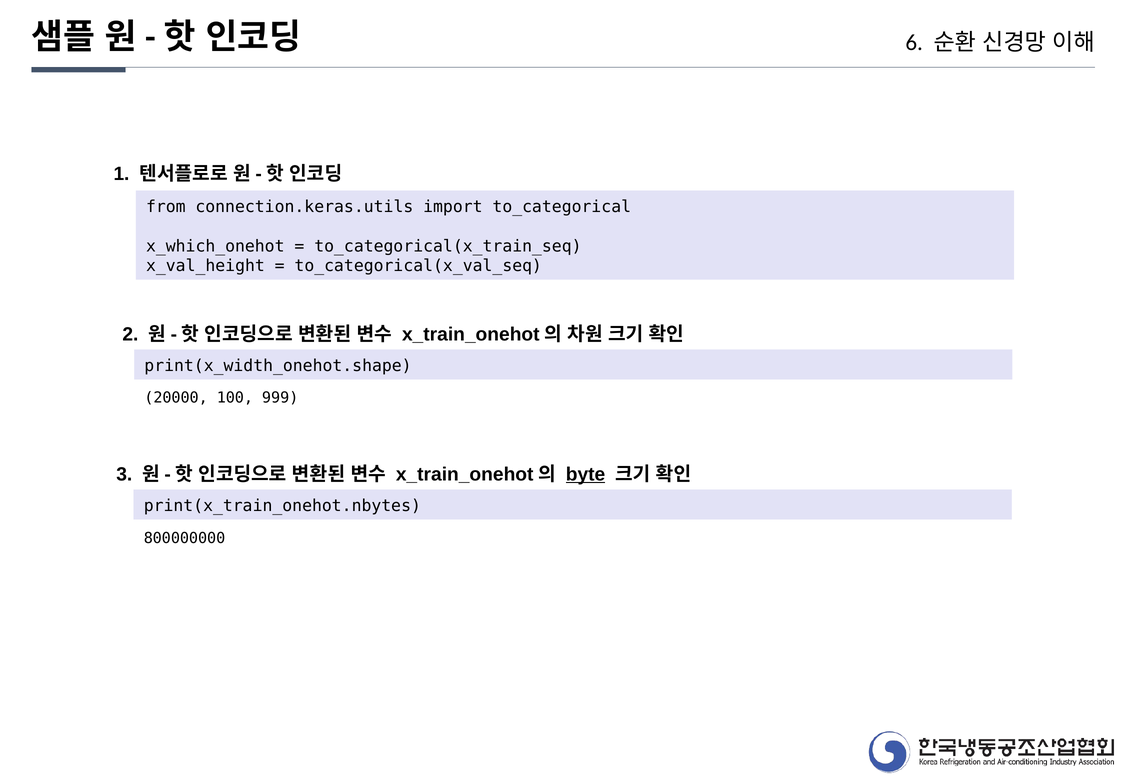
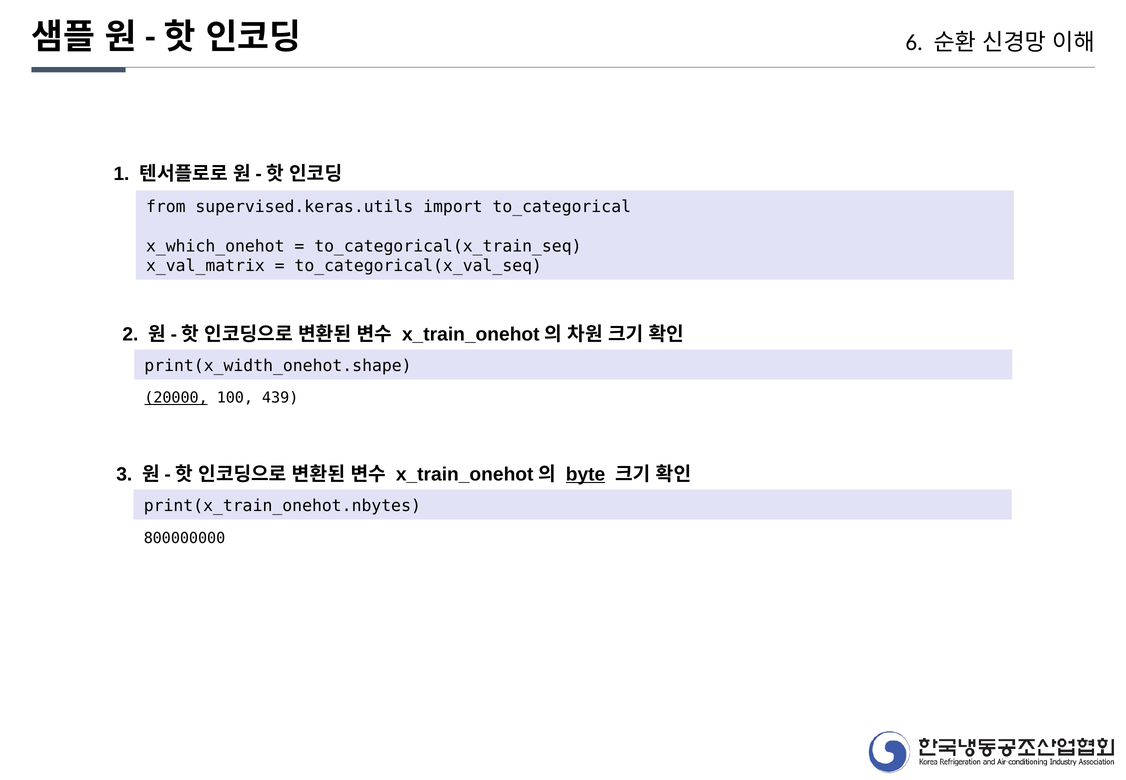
connection.keras.utils: connection.keras.utils -> supervised.keras.utils (304, 207)
x_val_height: x_val_height -> x_val_matrix (205, 266)
20000 underline: none -> present (176, 398)
999: 999 -> 439 (280, 398)
